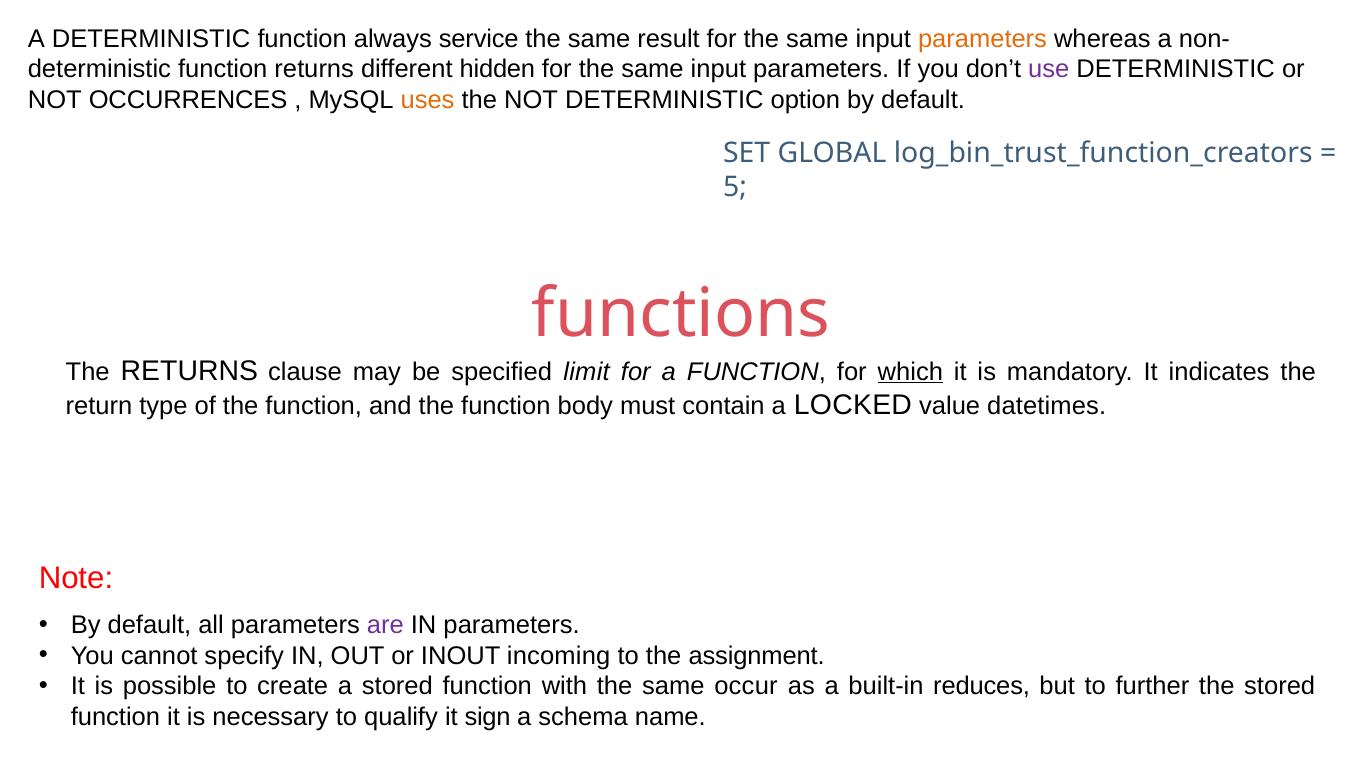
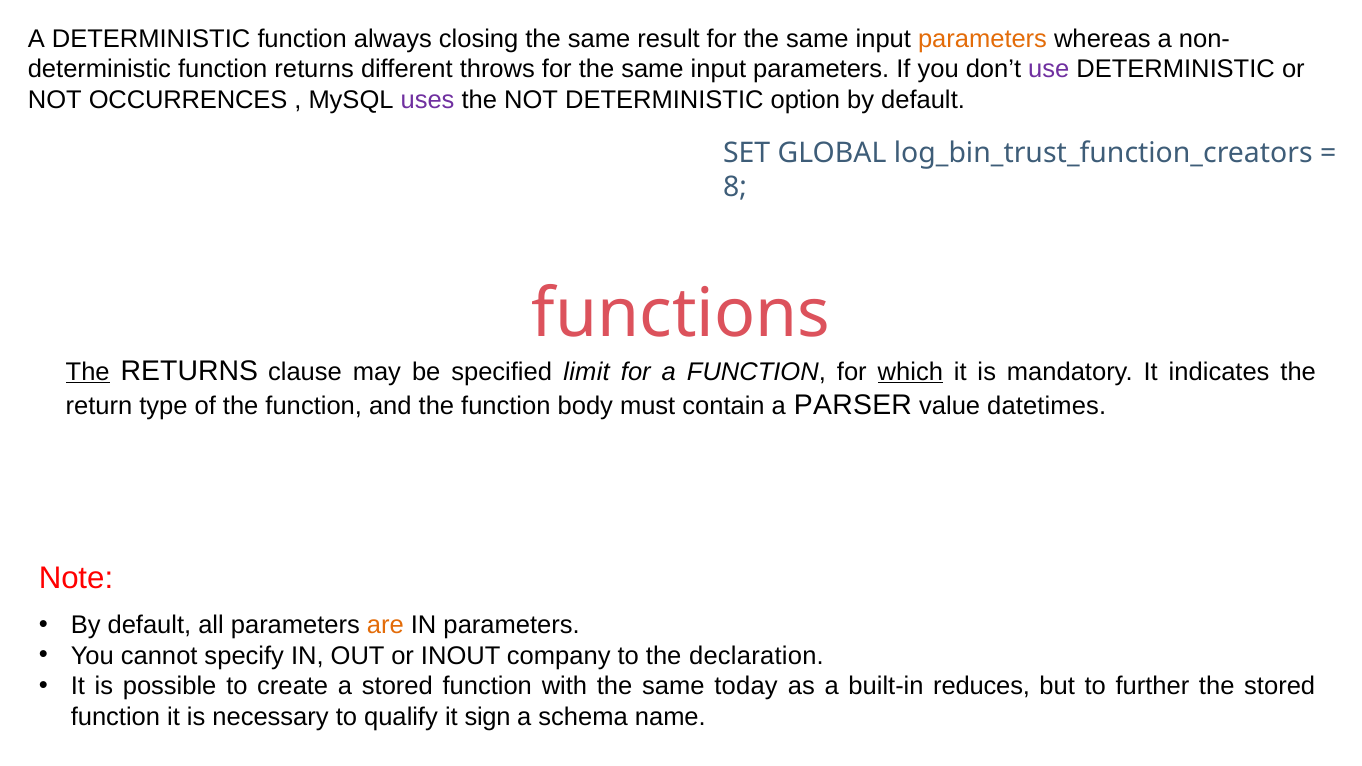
service: service -> closing (479, 39)
hidden: hidden -> throws (497, 69)
uses colour: orange -> purple (428, 100)
5: 5 -> 8 (735, 187)
The underline: none -> present (88, 372)
LOCKED: LOCKED -> PARSER (853, 405)
are colour: purple -> orange (385, 625)
incoming: incoming -> company (559, 656)
assignment: assignment -> declaration (756, 656)
occur: occur -> today (746, 686)
